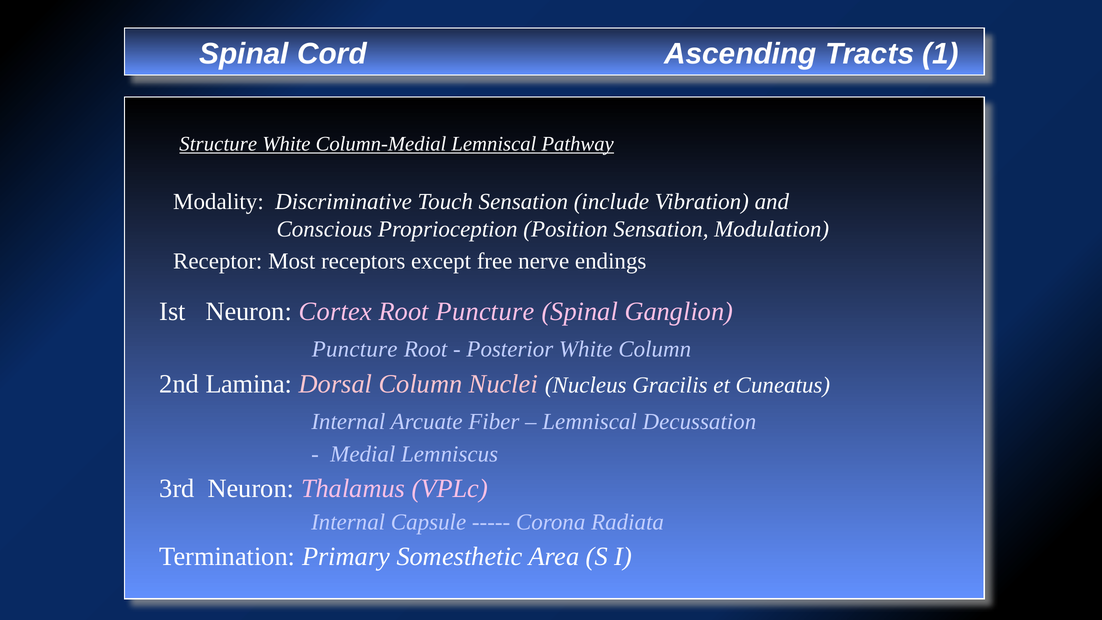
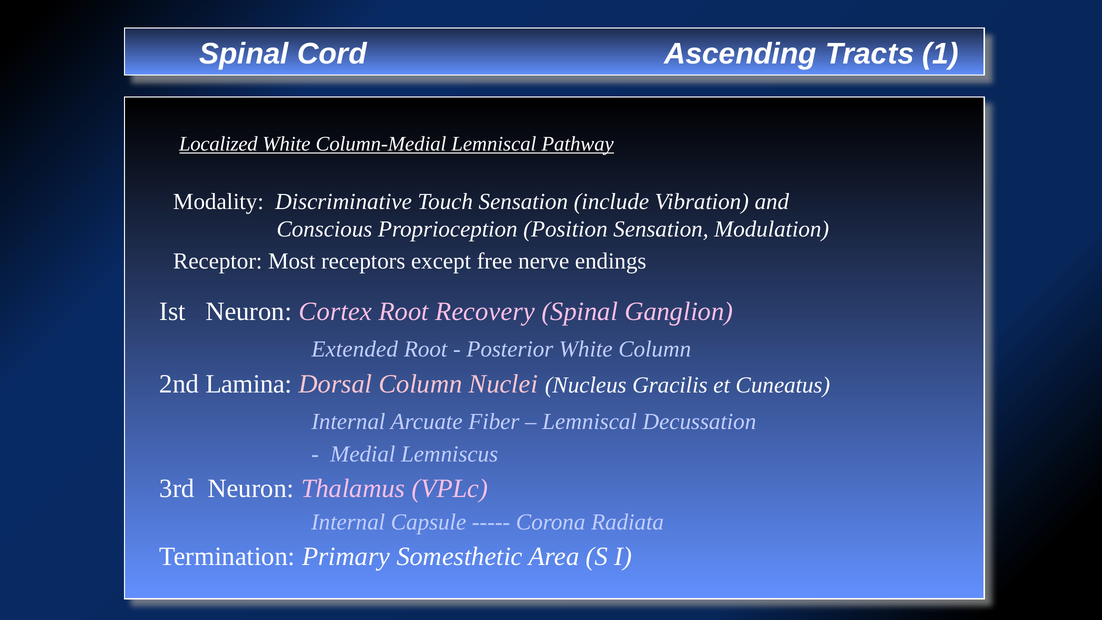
Structure: Structure -> Localized (218, 144)
Root Puncture: Puncture -> Recovery (485, 311)
Puncture: Puncture -> Extended (355, 349)
